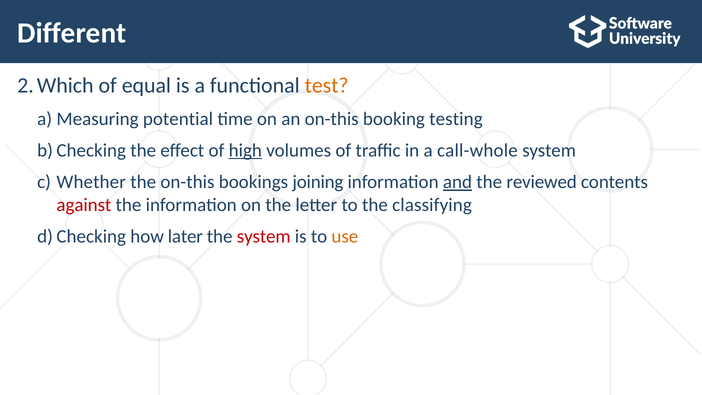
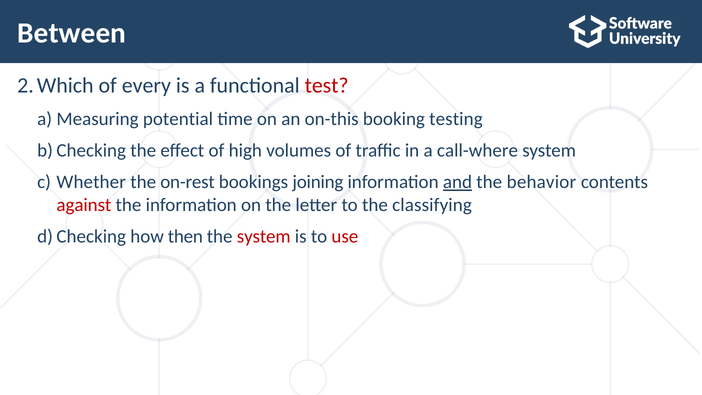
Different: Different -> Between (72, 33)
equal: equal -> every (146, 86)
test colour: orange -> red (327, 86)
high underline: present -> none (245, 150)
call-whole: call-whole -> call-where (477, 150)
the on-this: on-this -> on-rest (188, 182)
reviewed: reviewed -> behavior (541, 182)
later: later -> then (185, 236)
use colour: orange -> red (345, 236)
